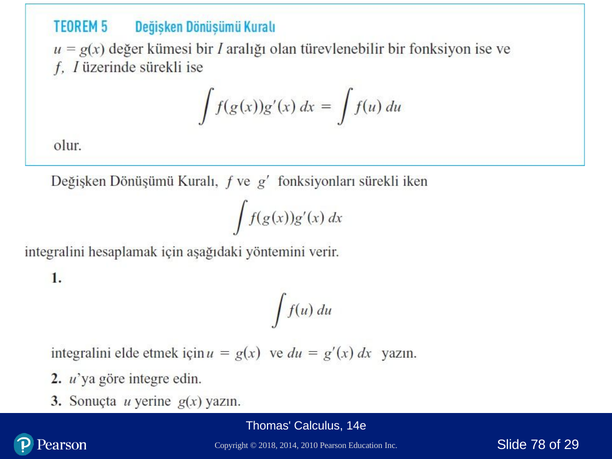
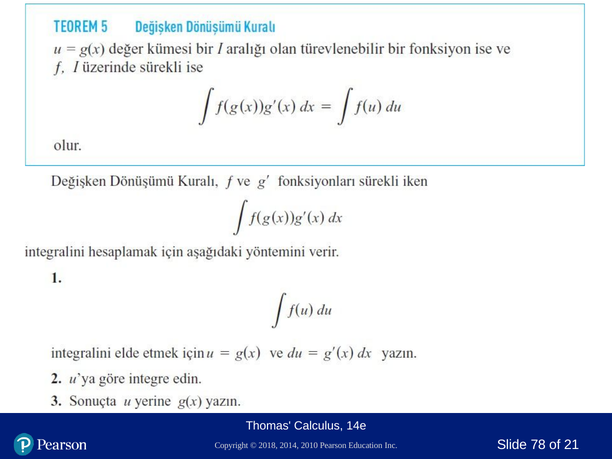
29: 29 -> 21 (572, 445)
